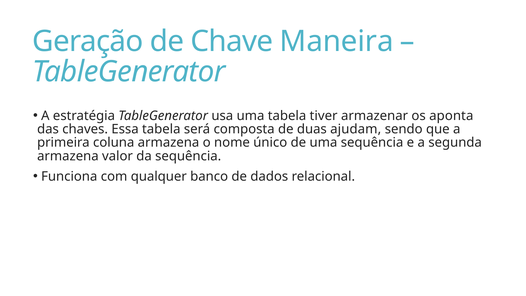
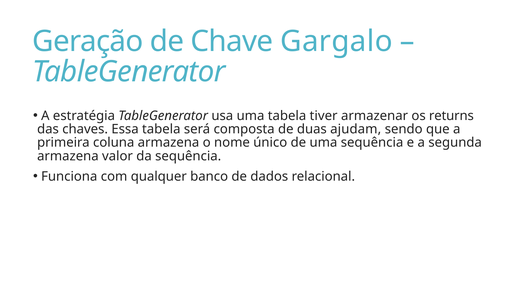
Maneira: Maneira -> Gargalo (336, 42)
aponta: aponta -> returns (451, 116)
